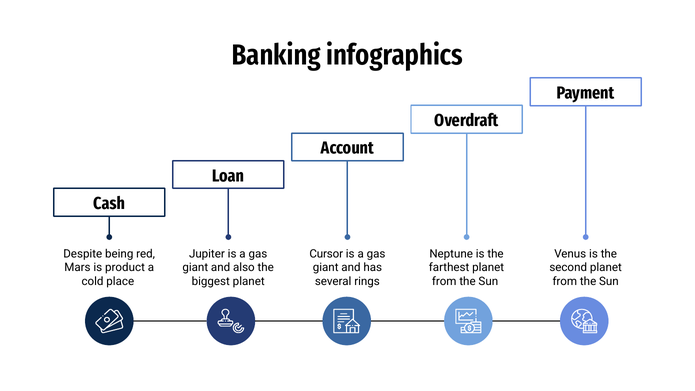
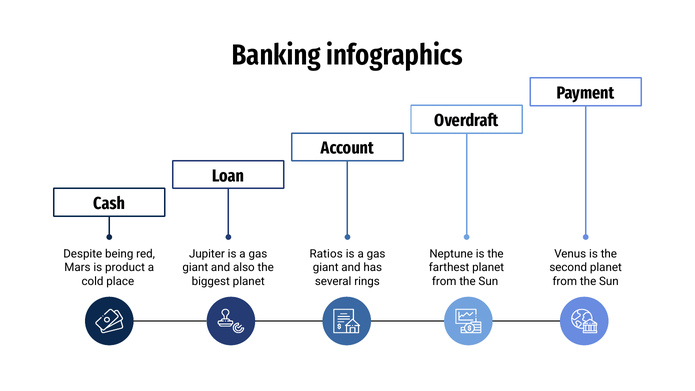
Cursor: Cursor -> Ratios (326, 254)
